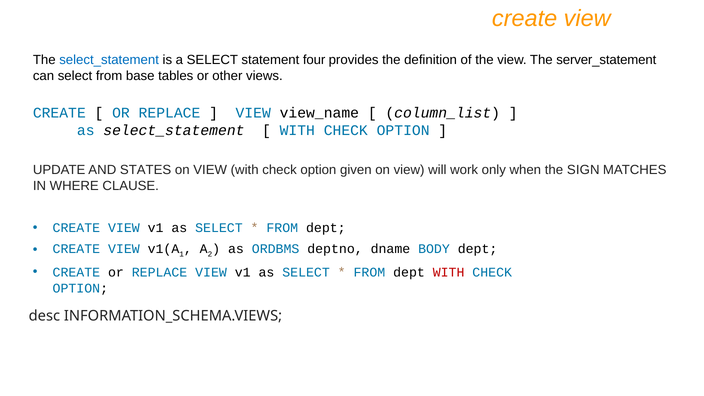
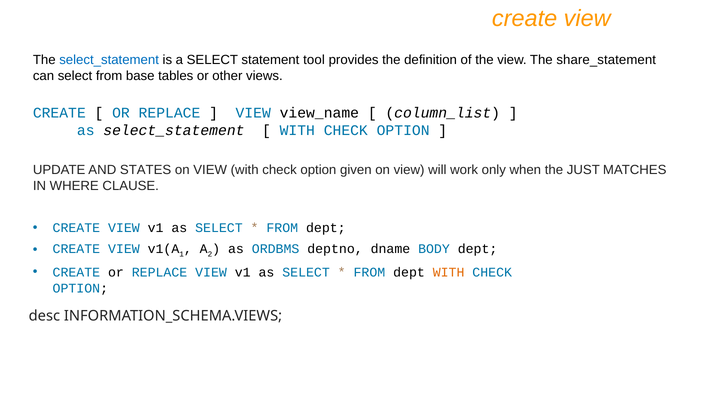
four: four -> tool (314, 60)
server_statement: server_statement -> share_statement (606, 60)
SIGN: SIGN -> JUST (583, 170)
WITH colour: red -> orange (449, 272)
